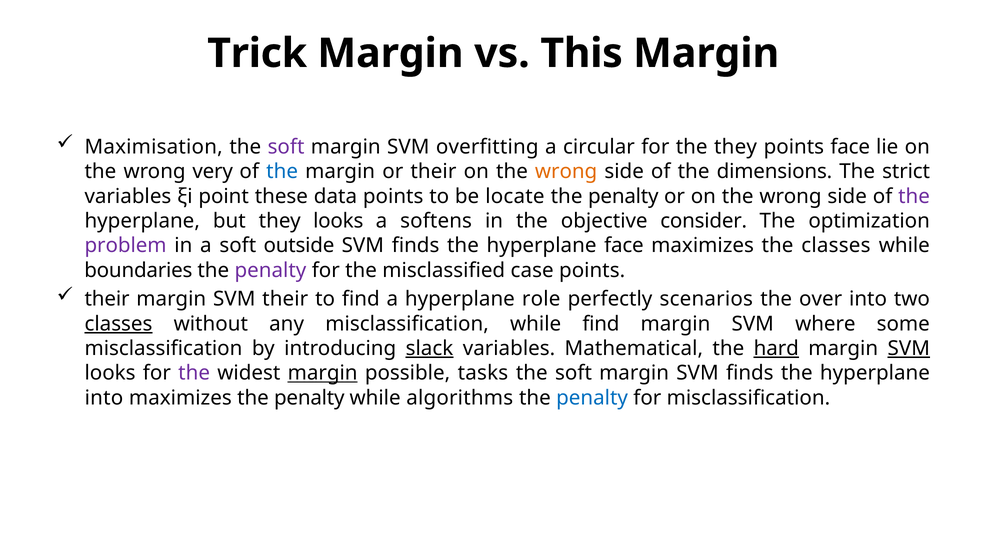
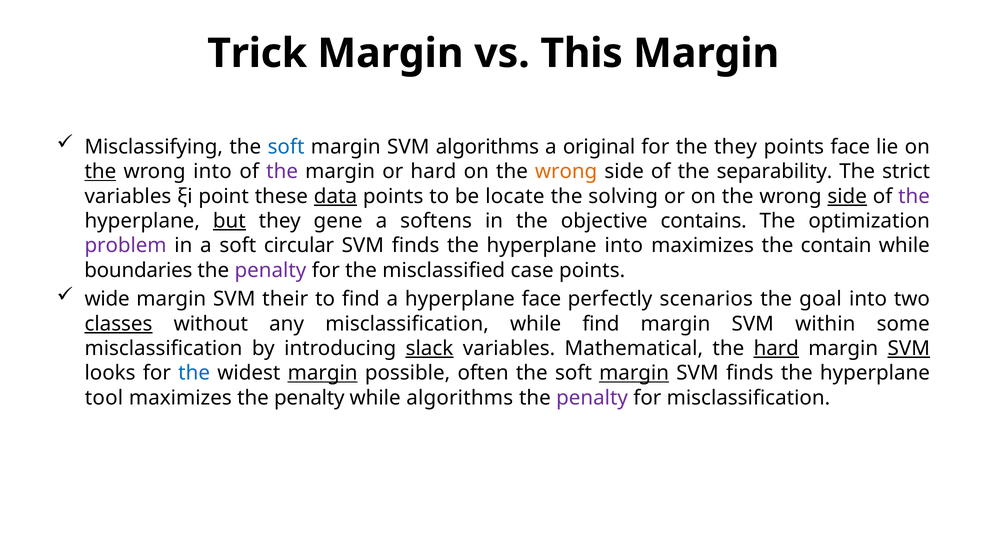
Maximisation: Maximisation -> Misclassifying (154, 147)
soft colour: purple -> blue (286, 147)
SVM overfitting: overfitting -> algorithms (487, 147)
circular: circular -> original (599, 147)
the underline: none -> present (100, 172)
wrong very: very -> into (212, 172)
the colour: blue -> purple (282, 172)
or their: their -> hard (433, 172)
dimensions: dimensions -> separability (774, 172)
data underline: none -> present (335, 196)
penalty: penalty -> solving (623, 196)
side underline: none -> present (847, 196)
but underline: none -> present (229, 221)
they looks: looks -> gene (338, 221)
consider: consider -> contains (704, 221)
outside: outside -> circular (299, 246)
hyperplane face: face -> into (624, 246)
the classes: classes -> contain (836, 246)
their: their -> wide (107, 299)
hyperplane role: role -> face (541, 299)
over: over -> goal (821, 299)
where: where -> within (825, 324)
the colour: purple -> blue (194, 373)
tasks: tasks -> often (483, 373)
margin underline: none -> present (634, 373)
into: into -> tool (104, 398)
penalty colour: blue -> purple (592, 398)
